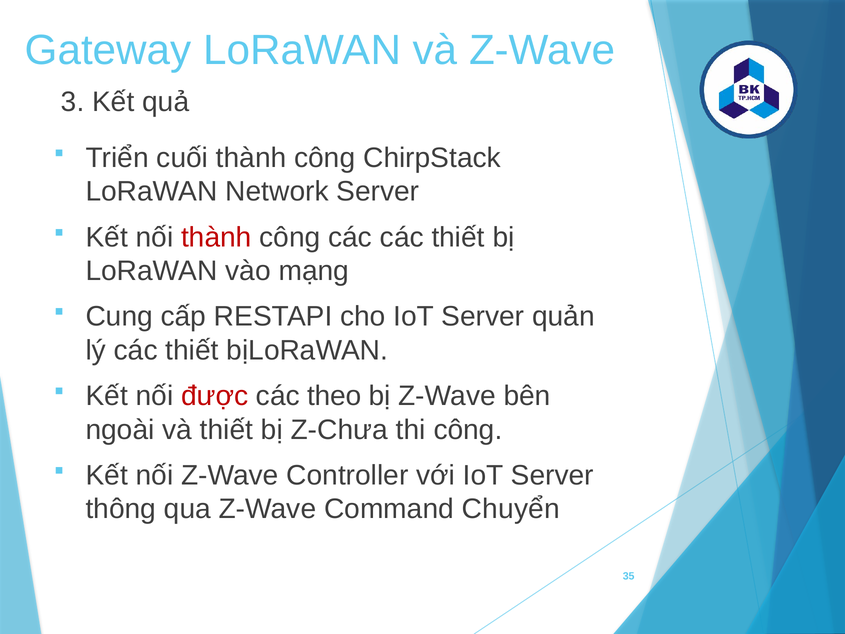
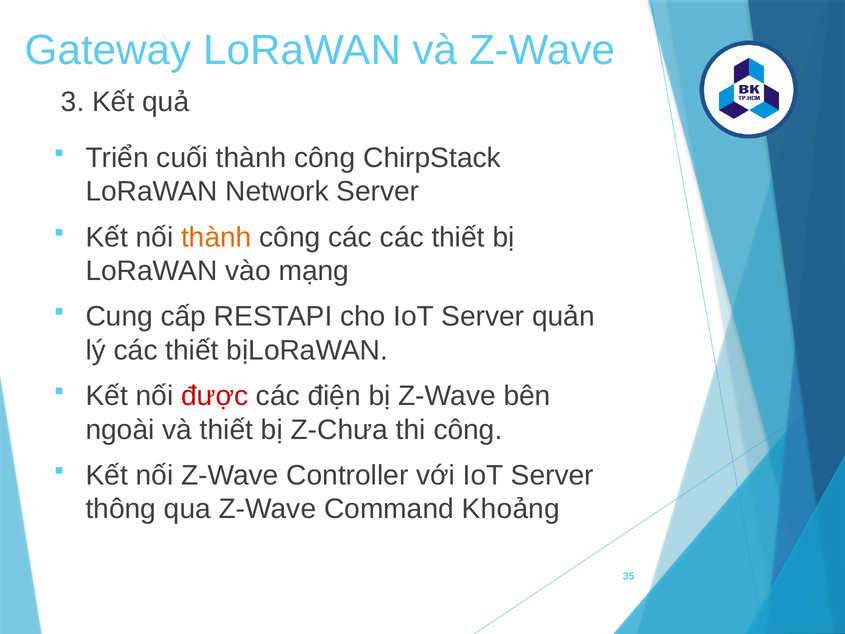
thành colour: red -> orange (216, 237)
theo: theo -> điện (334, 396)
Chuyển: Chuyển -> Khoảng (511, 509)
